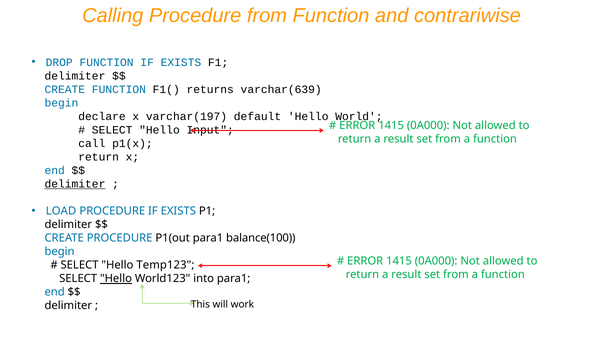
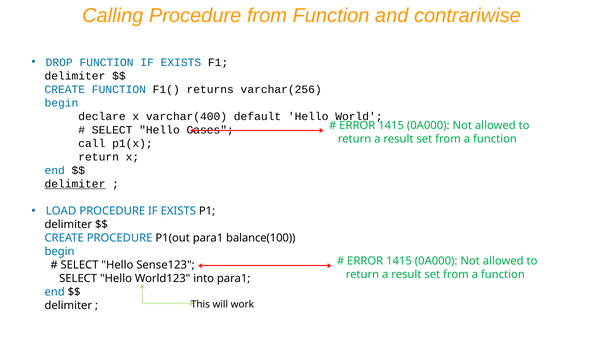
varchar(639: varchar(639 -> varchar(256 (281, 89)
varchar(197: varchar(197 -> varchar(400 (187, 116)
Input: Input -> Cases (210, 130)
Temp123: Temp123 -> Sense123 (165, 265)
Hello underline: present -> none (116, 279)
